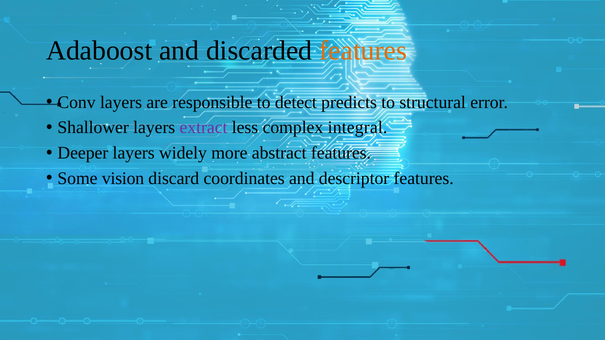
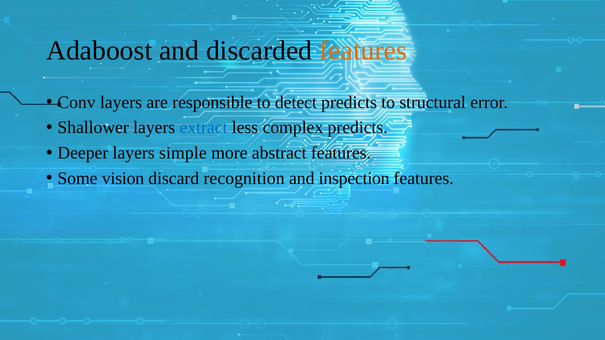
extract colour: purple -> blue (204, 128)
complex integral: integral -> predicts (358, 128)
widely: widely -> simple (183, 153)
coordinates: coordinates -> recognition (244, 178)
descriptor: descriptor -> inspection (354, 178)
